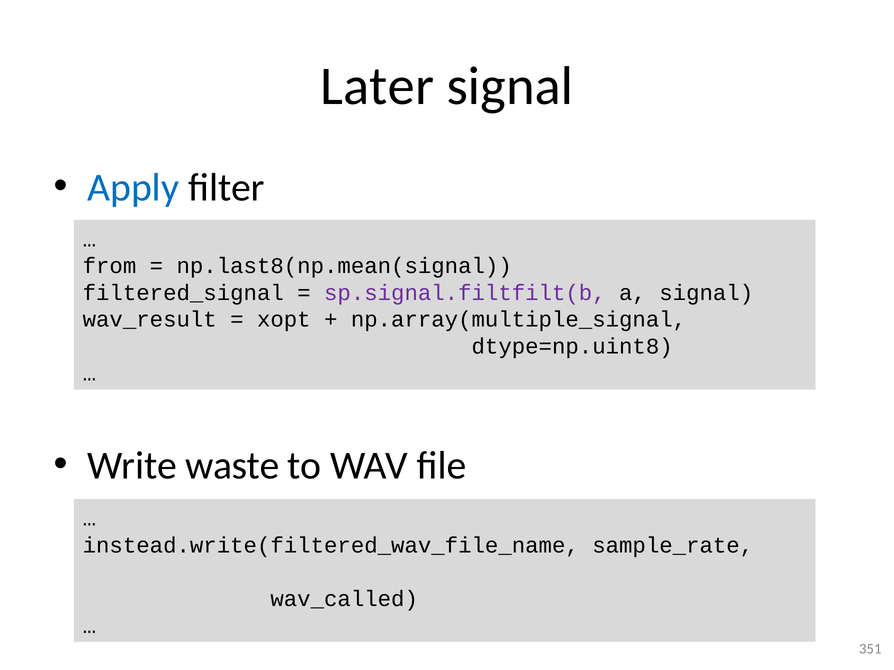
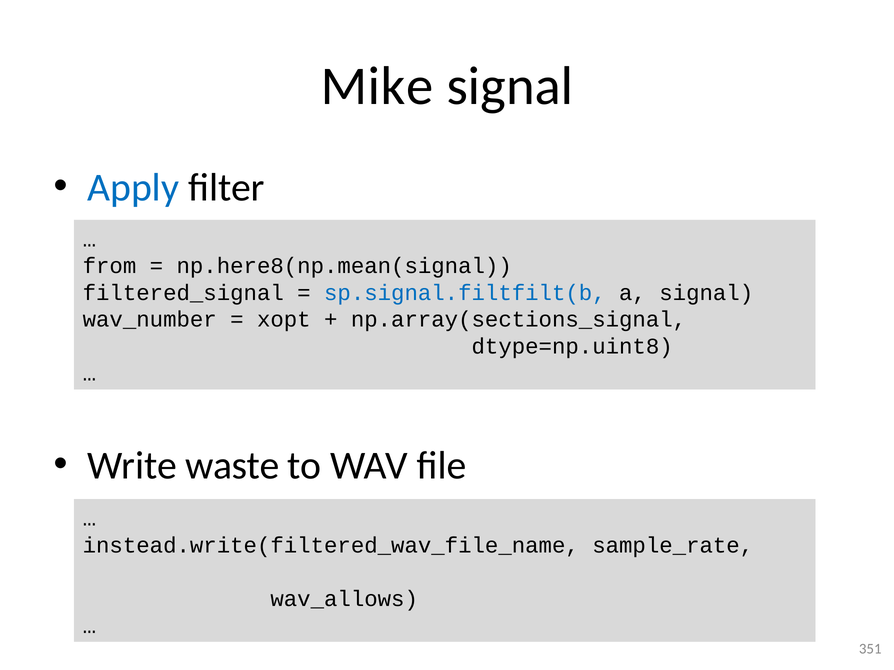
Later: Later -> Mike (377, 87)
np.last8(np.mean(signal: np.last8(np.mean(signal -> np.here8(np.mean(signal (344, 266)
sp.signal.filtfilt(b colour: purple -> blue (465, 293)
wav_result: wav_result -> wav_number (150, 320)
np.array(multiple_signal: np.array(multiple_signal -> np.array(sections_signal (519, 320)
wav_called: wav_called -> wav_allows (344, 599)
